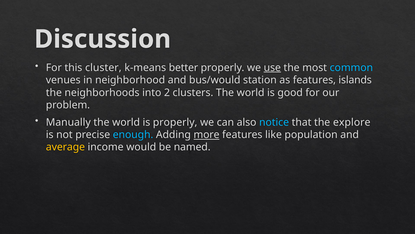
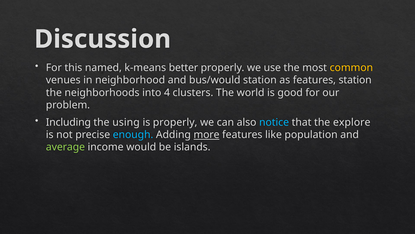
cluster: cluster -> named (103, 67)
use underline: present -> none (272, 67)
common colour: light blue -> yellow (351, 67)
features islands: islands -> station (355, 80)
2: 2 -> 4 (167, 92)
Manually: Manually -> Including (68, 122)
world: world -> using (126, 122)
average colour: yellow -> light green (65, 147)
named: named -> islands (192, 147)
